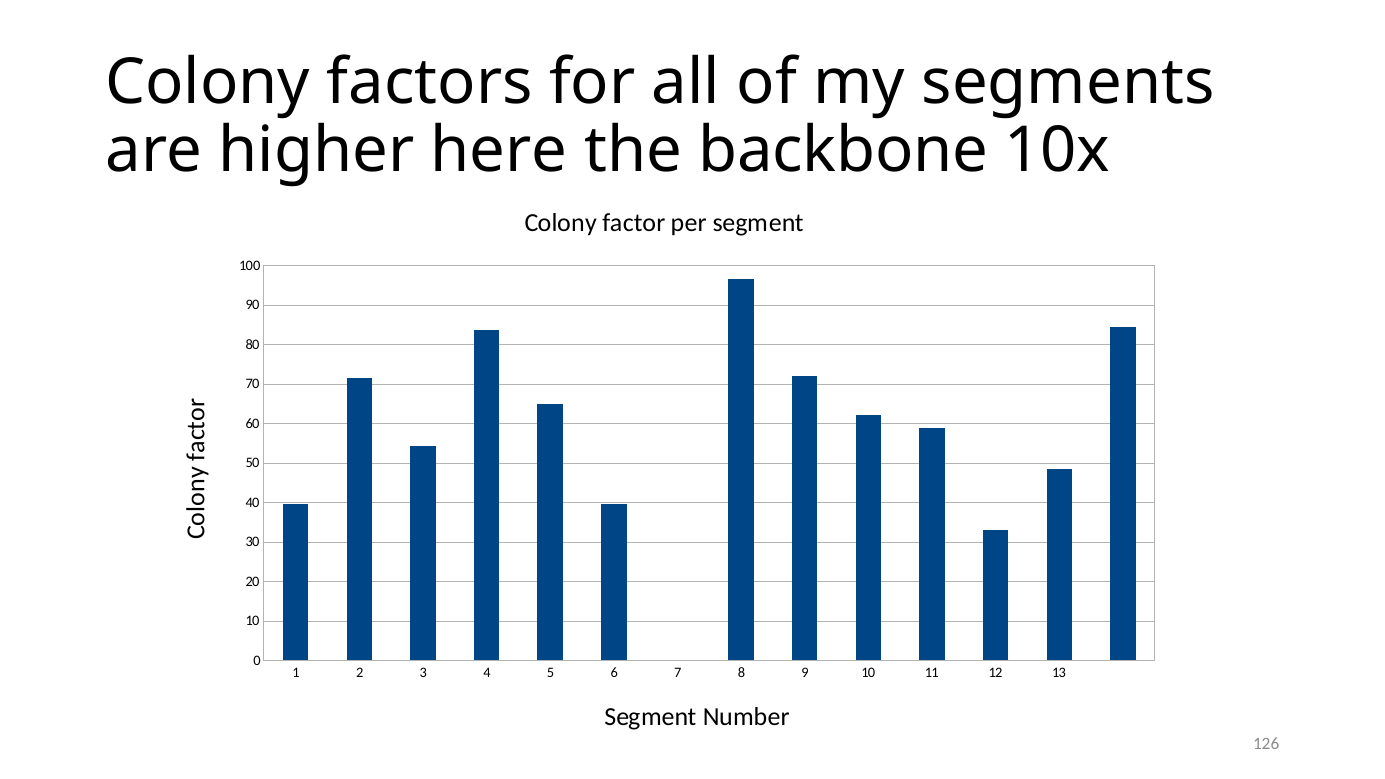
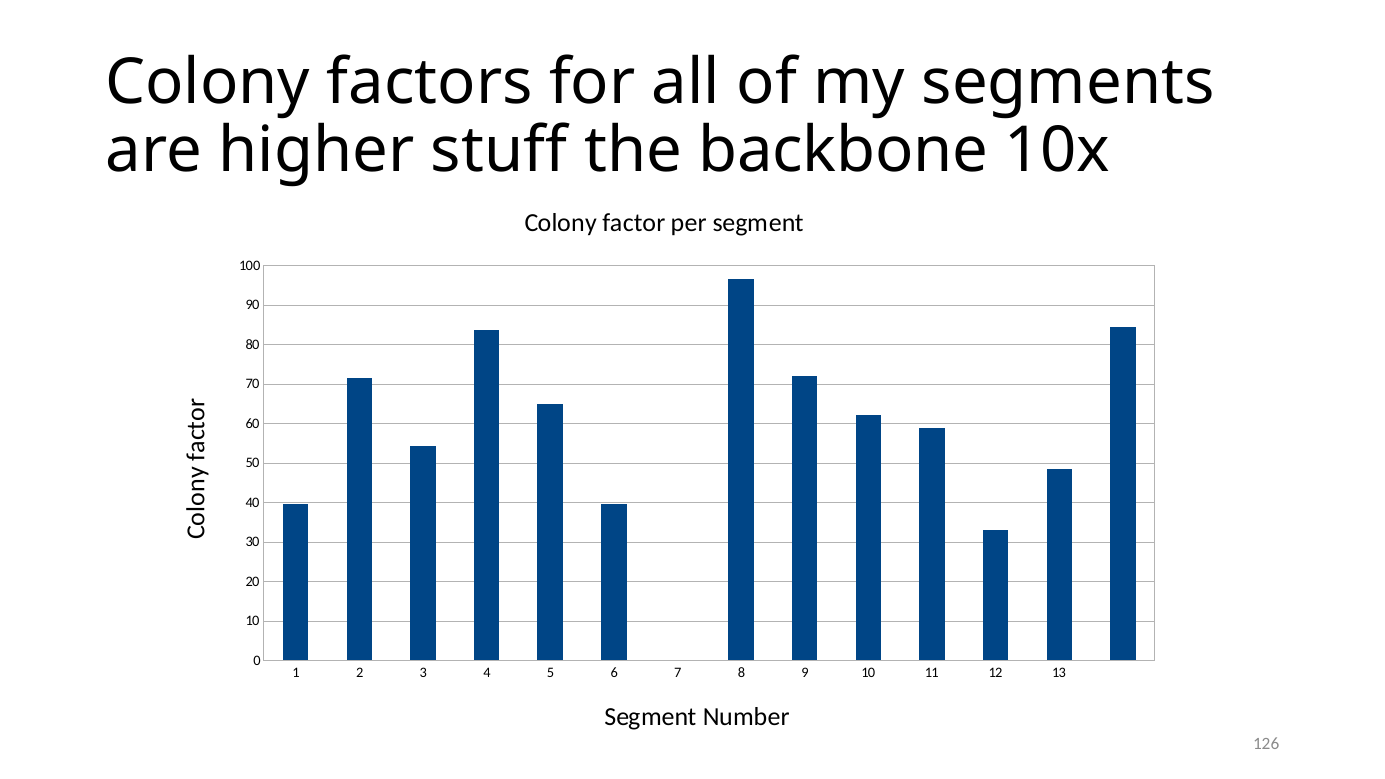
here: here -> stuff (499, 151)
